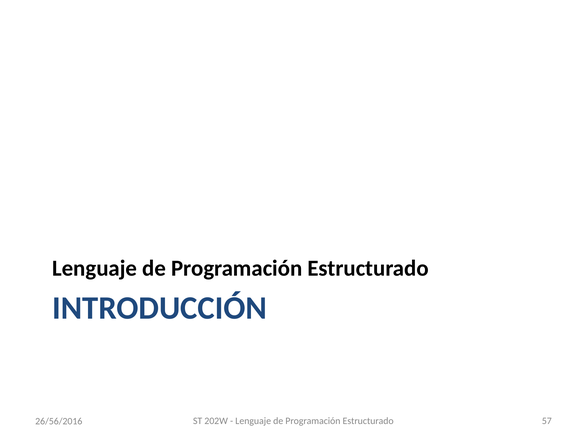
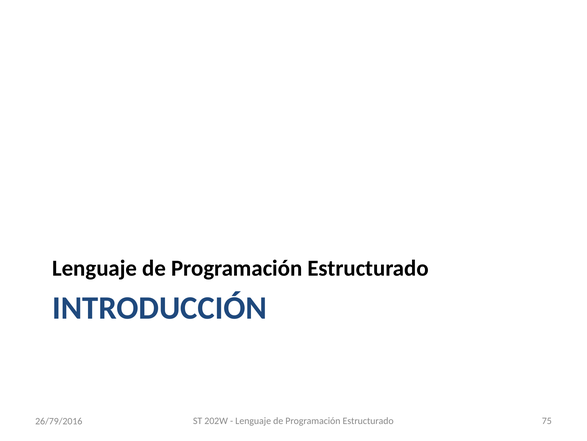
57: 57 -> 75 (547, 420)
26/56/2016: 26/56/2016 -> 26/79/2016 (59, 420)
